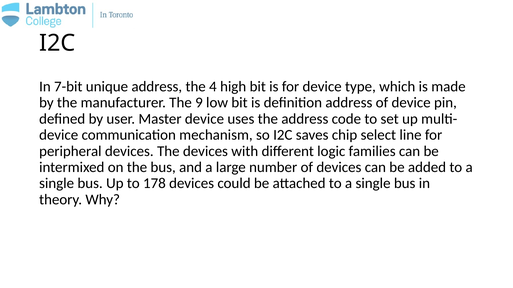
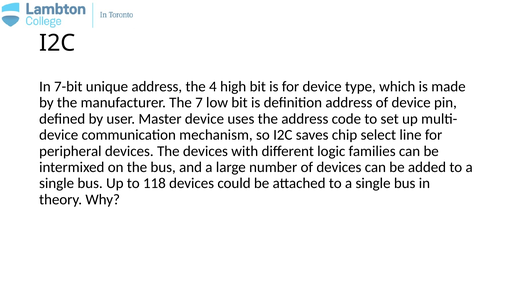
9: 9 -> 7 (199, 103)
178: 178 -> 118 (154, 184)
